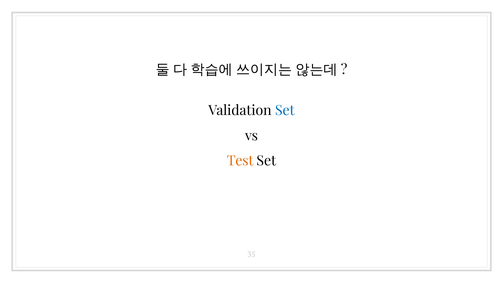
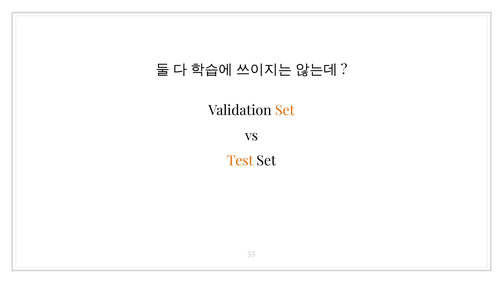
Set colour: blue -> orange (285, 111)
